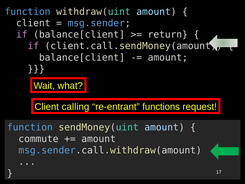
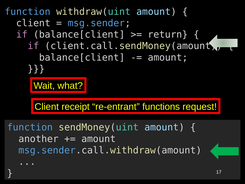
calling: calling -> receipt (76, 107)
commute: commute -> another (38, 139)
